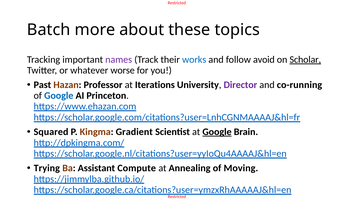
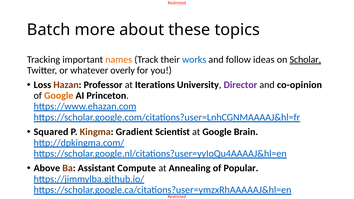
names colour: purple -> orange (119, 60)
avoid: avoid -> ideas (264, 60)
worse: worse -> overly (123, 70)
Past: Past -> Loss (42, 85)
co-running: co-running -> co-opinion (299, 85)
Google colour: blue -> orange (59, 96)
Google underline: present -> none (217, 132)
Trying: Trying -> Above (47, 168)
Moving: Moving -> Popular (241, 168)
